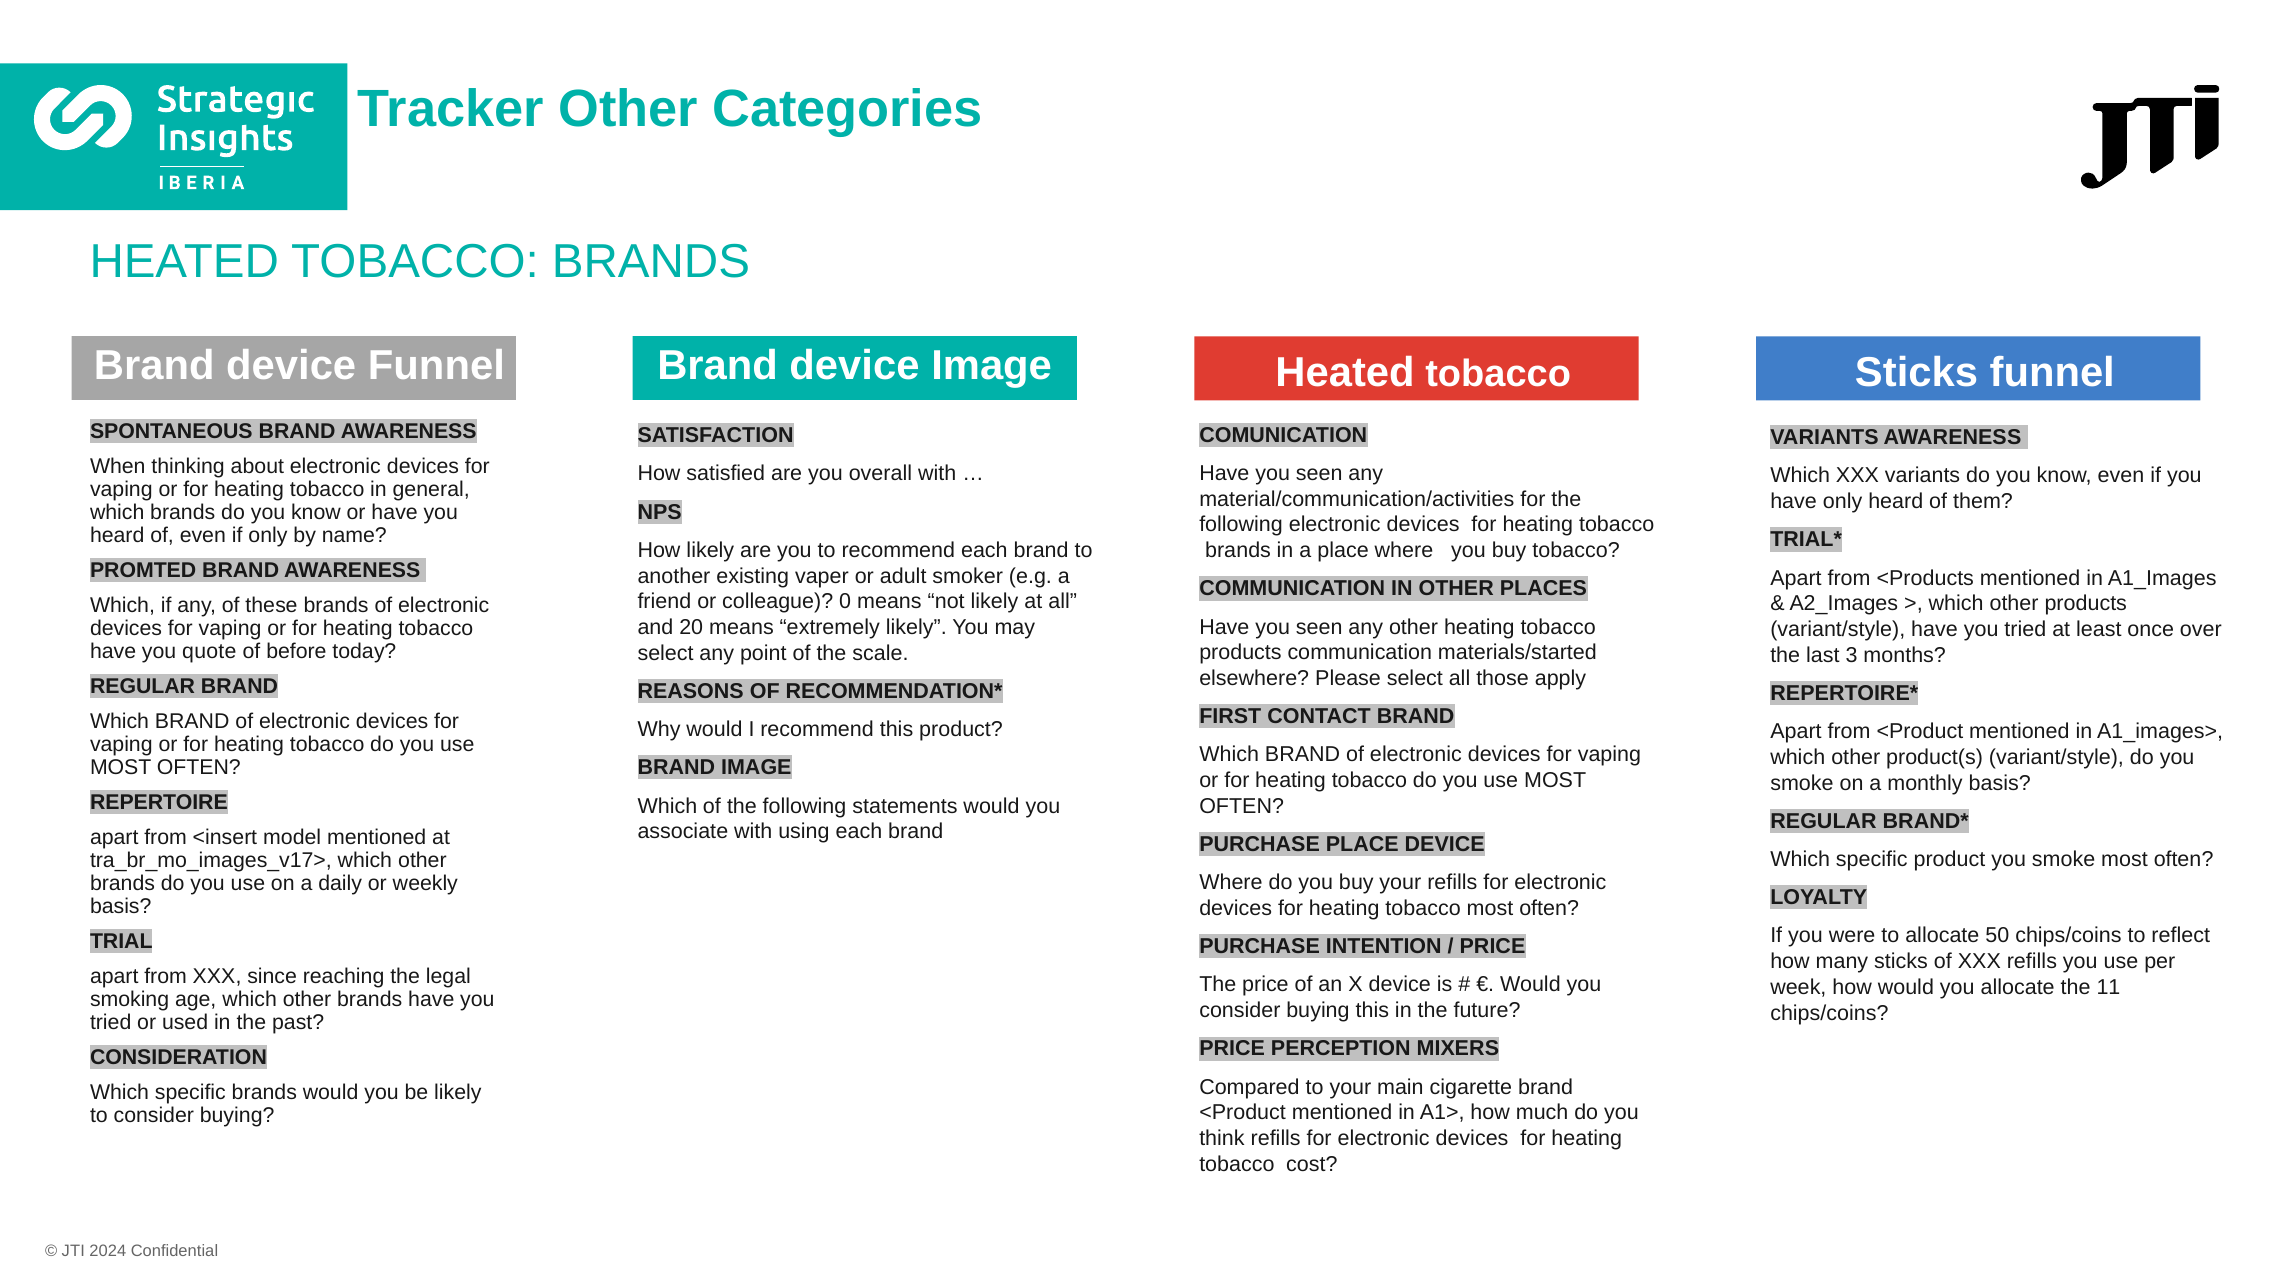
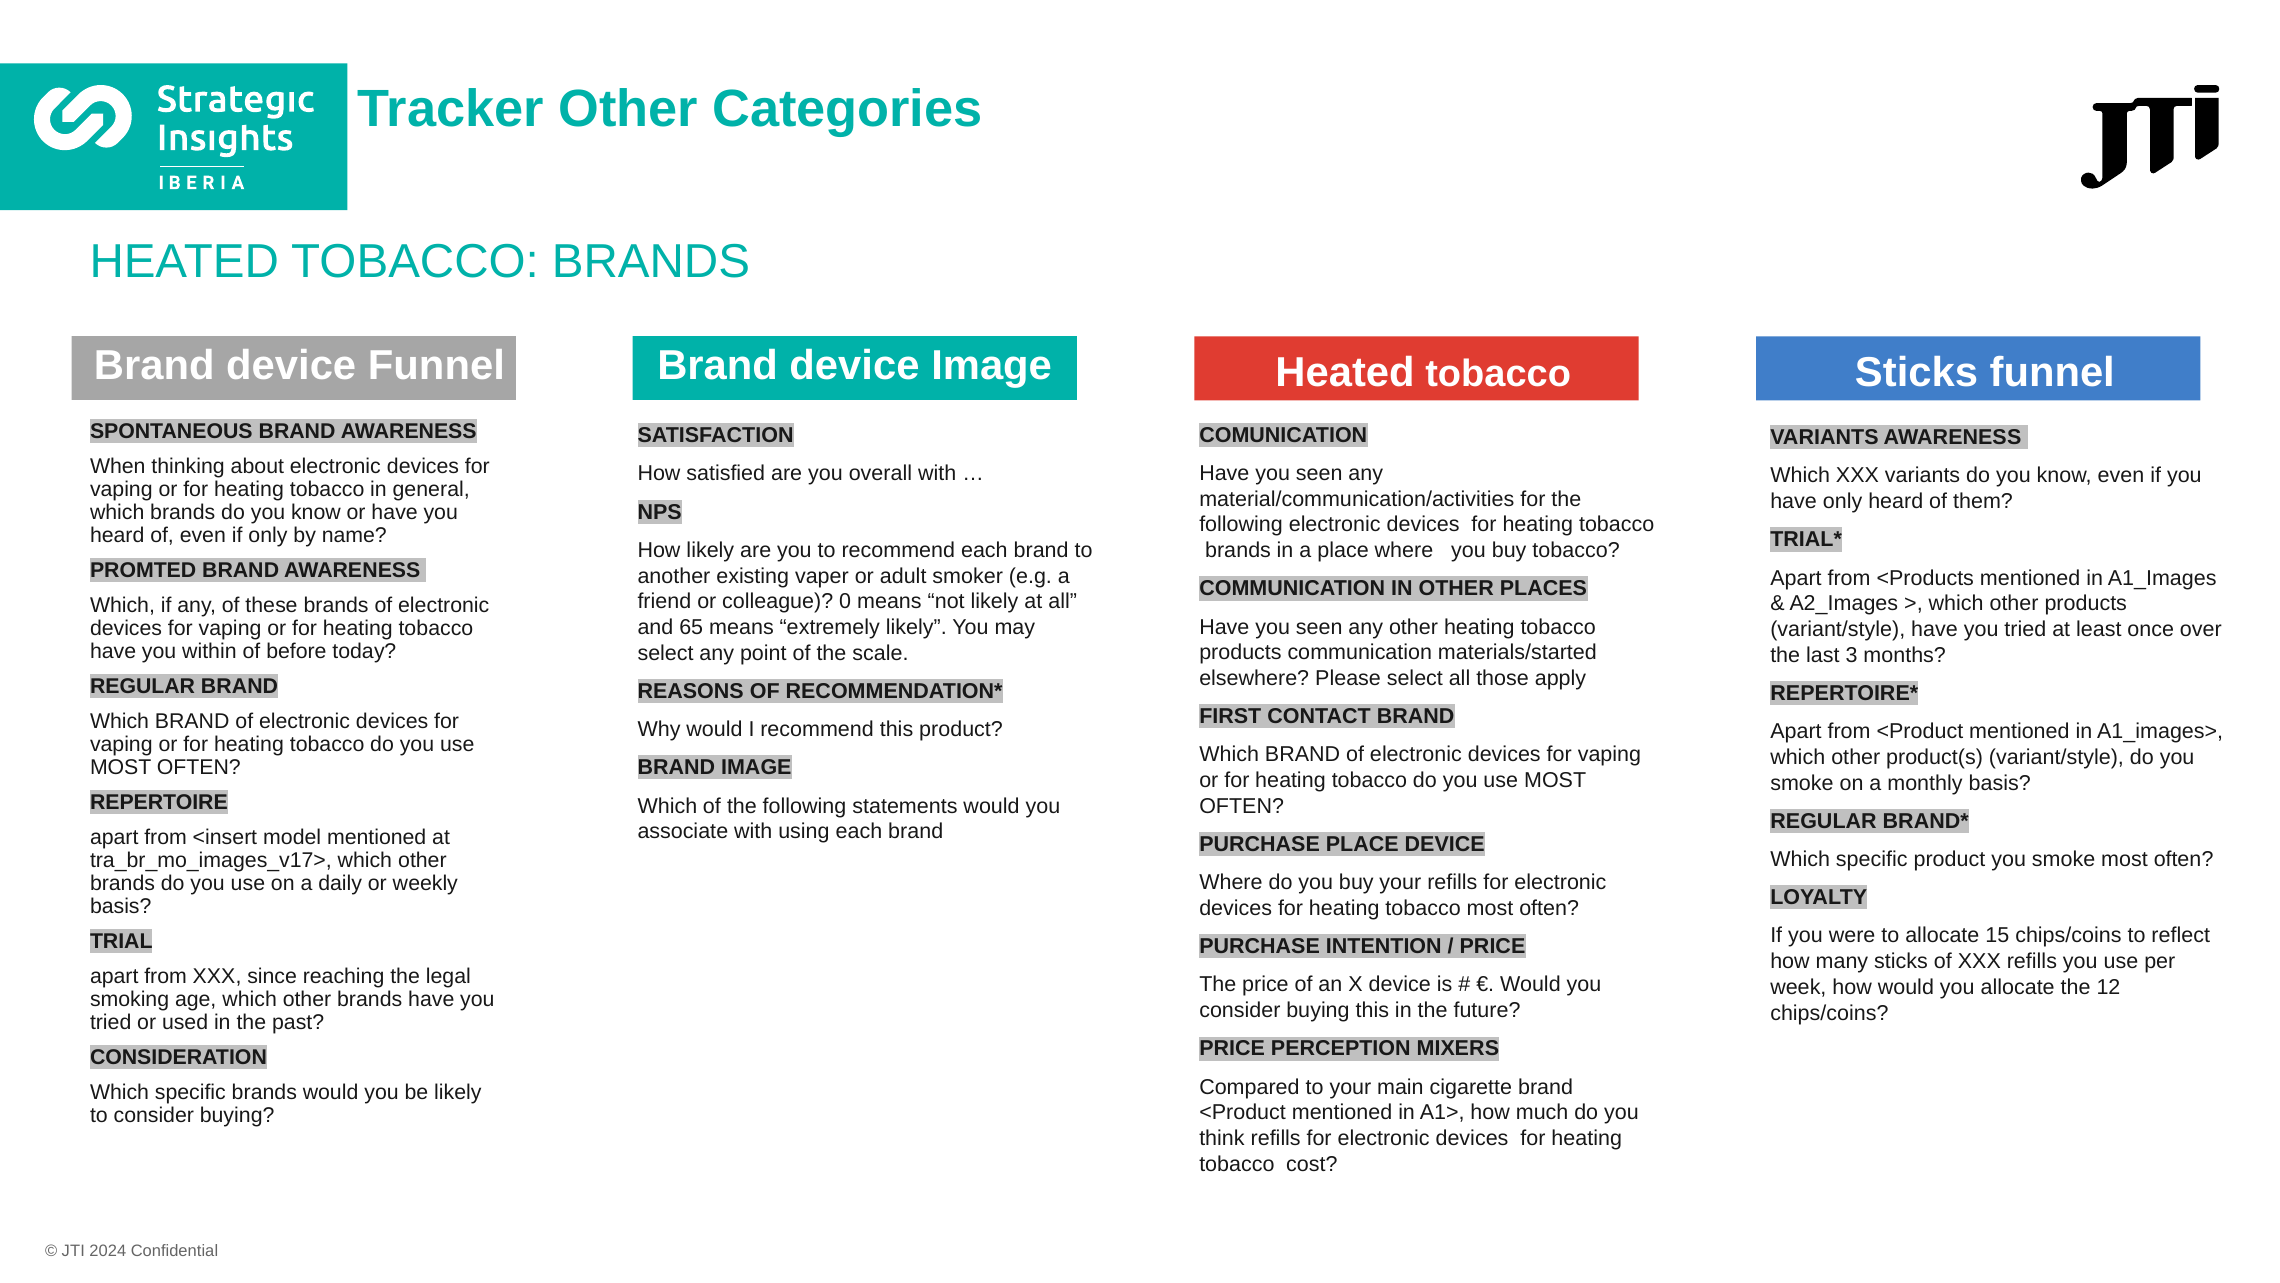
20: 20 -> 65 (691, 627)
quote: quote -> within (209, 651)
50: 50 -> 15 (1997, 936)
11: 11 -> 12 (2108, 987)
